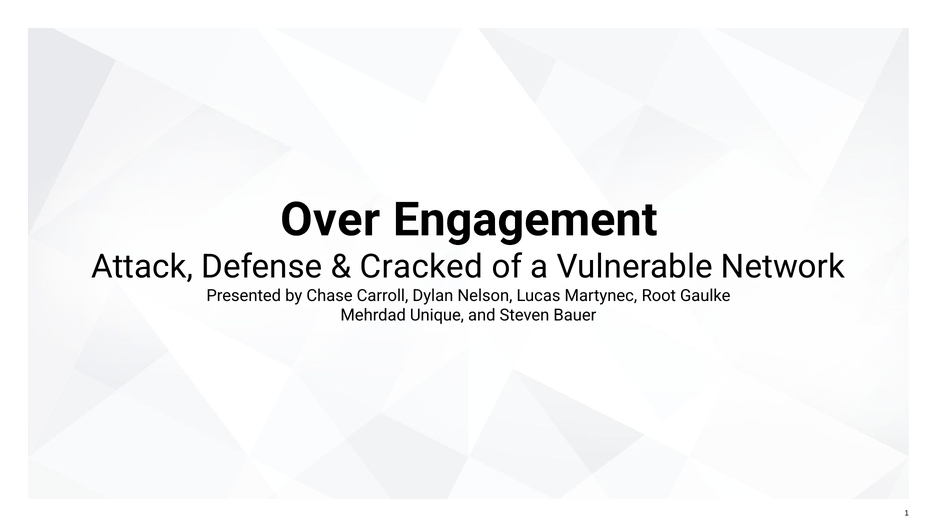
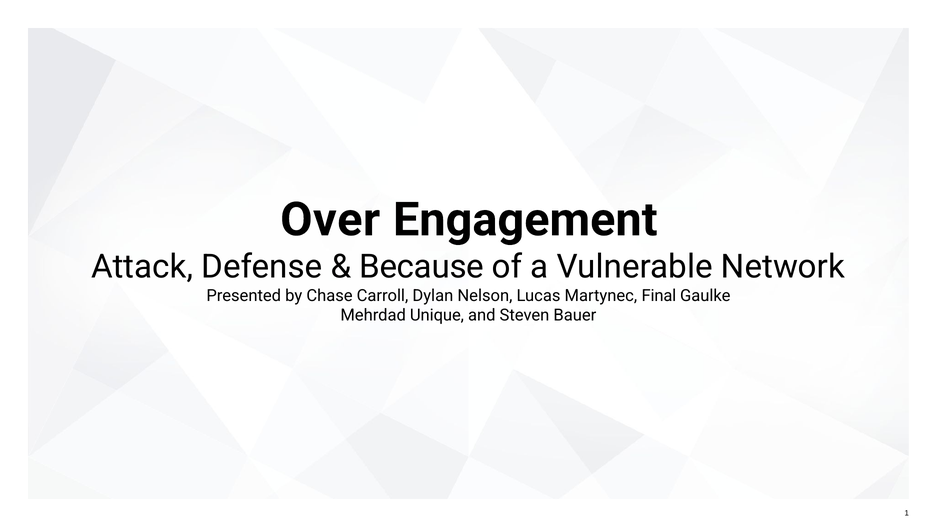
Cracked: Cracked -> Because (422, 267)
Root: Root -> Final (659, 296)
